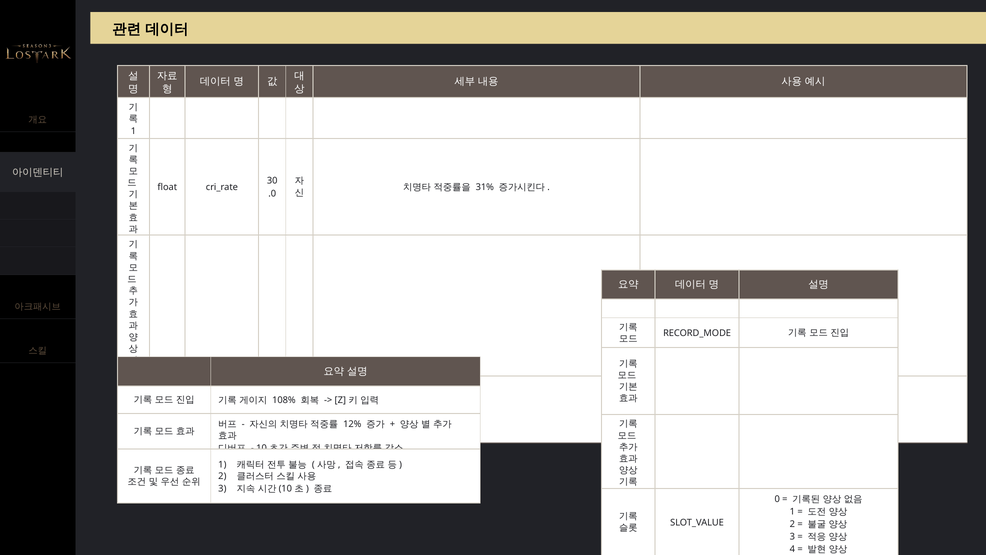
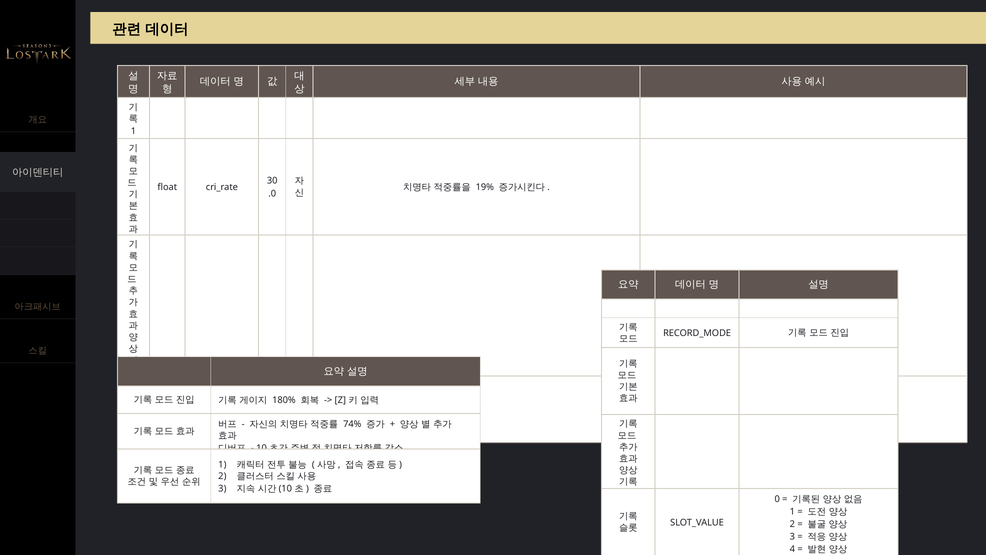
31%: 31% -> 19% (485, 187)
108%: 108% -> 180% (284, 400)
12%: 12% -> 74% (352, 424)
